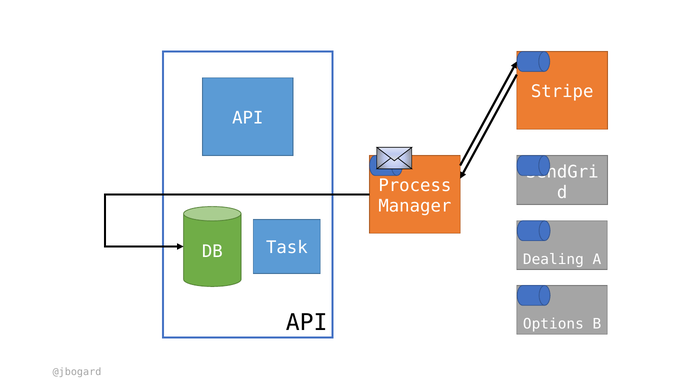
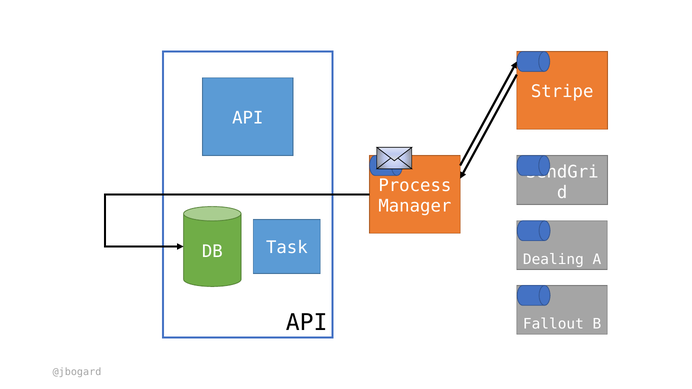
Options: Options -> Fallout (553, 324)
